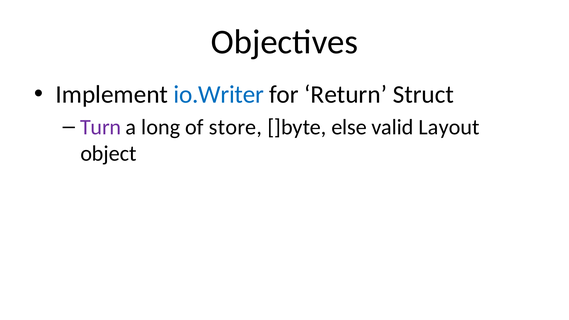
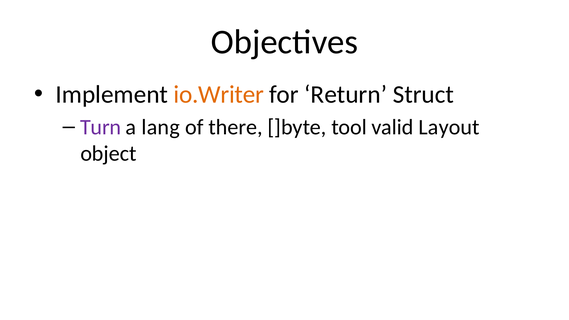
io.Writer colour: blue -> orange (219, 94)
long: long -> lang (161, 127)
store: store -> there (236, 127)
else: else -> tool (349, 127)
